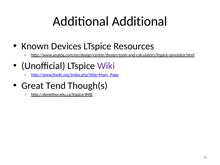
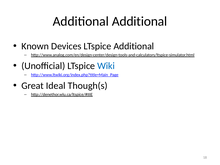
LTspice Resources: Resources -> Additional (134, 46)
Wiki colour: purple -> blue (106, 66)
Tend: Tend -> Ideal (56, 86)
